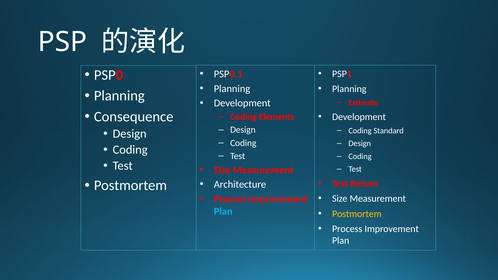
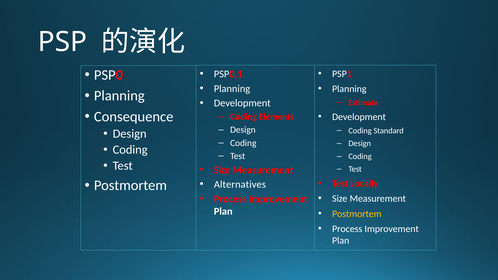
Return: Return -> Locally (364, 184)
Architecture: Architecture -> Alternatives (240, 185)
Plan colour: light blue -> white (223, 212)
